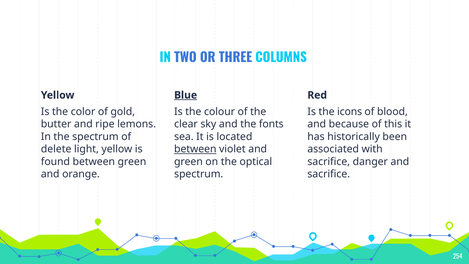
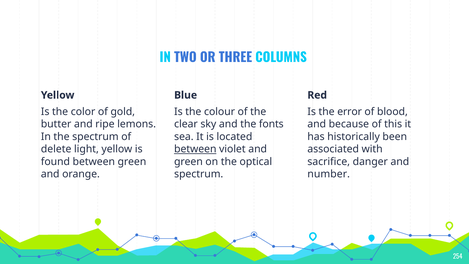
Blue underline: present -> none (186, 95)
icons: icons -> error (350, 112)
sacrifice: sacrifice -> number (329, 174)
